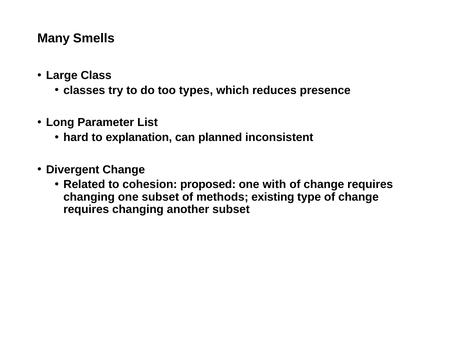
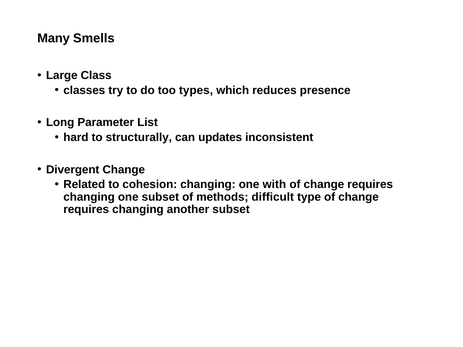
explanation: explanation -> structurally (139, 137)
planned: planned -> updates (220, 137)
cohesion proposed: proposed -> changing (208, 185)
existing: existing -> difﬁcult (273, 197)
